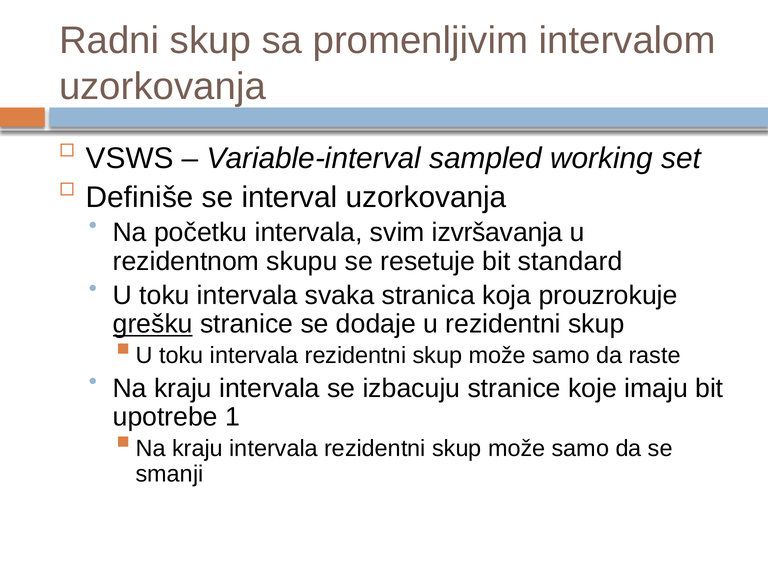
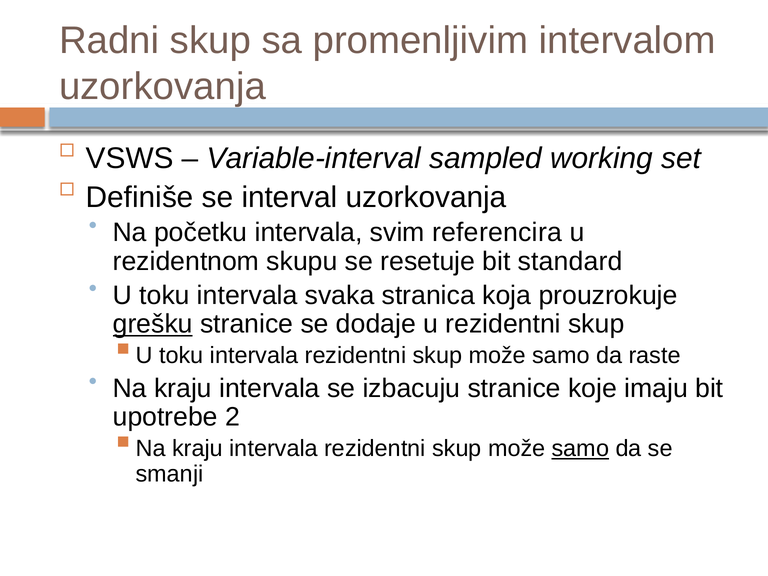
izvršavanja: izvršavanja -> referencira (497, 233)
1: 1 -> 2 (232, 417)
samo underline: none -> present (580, 449)
